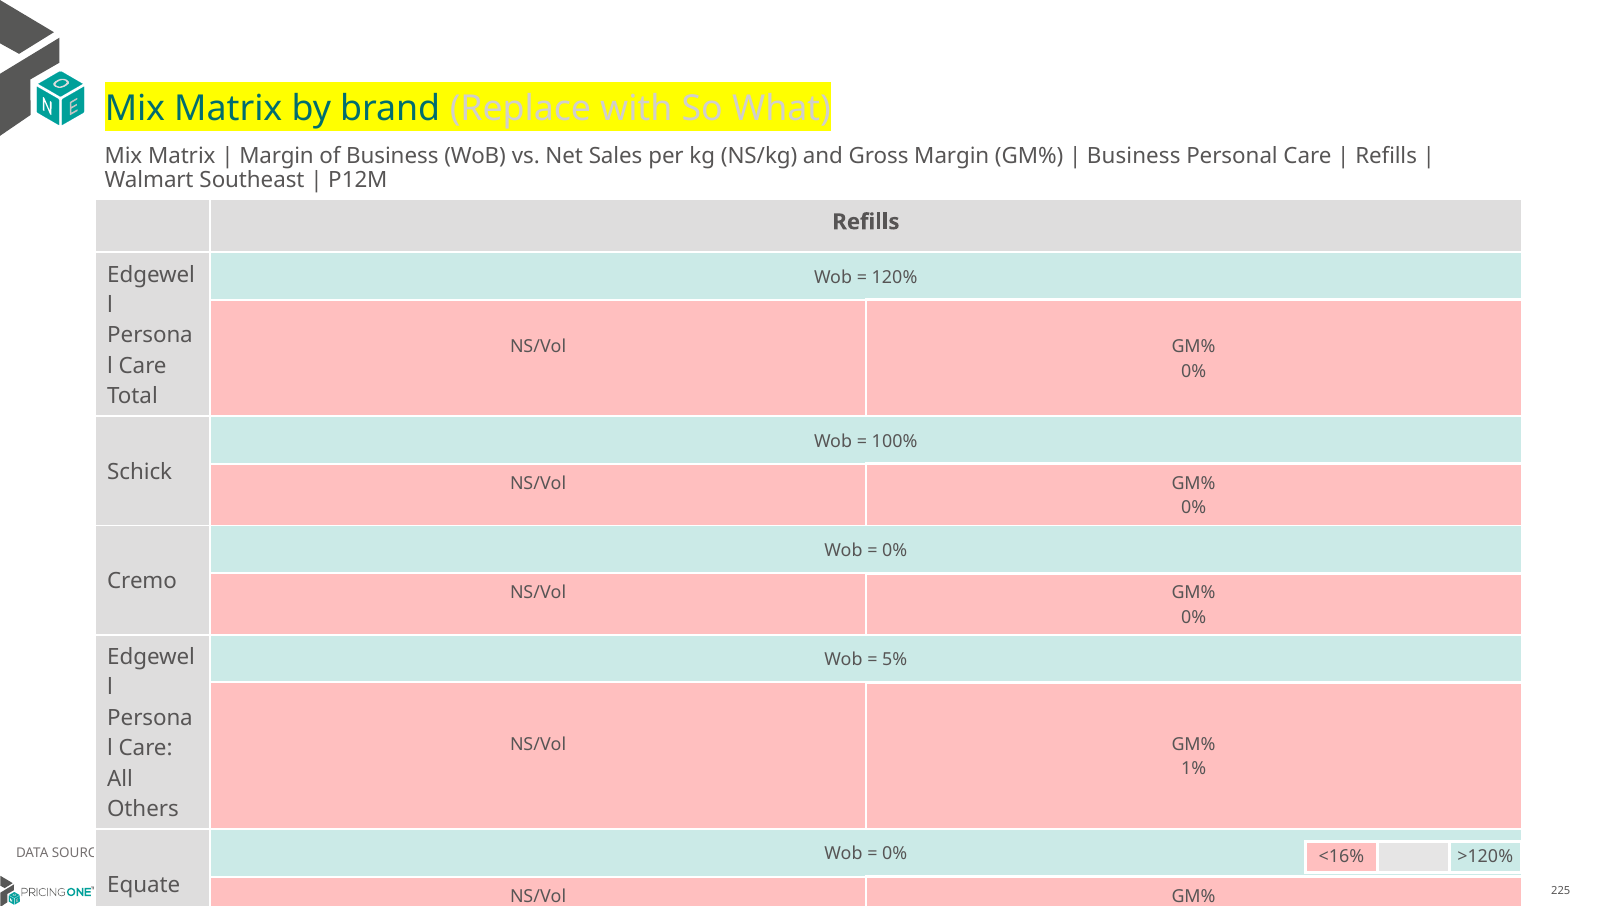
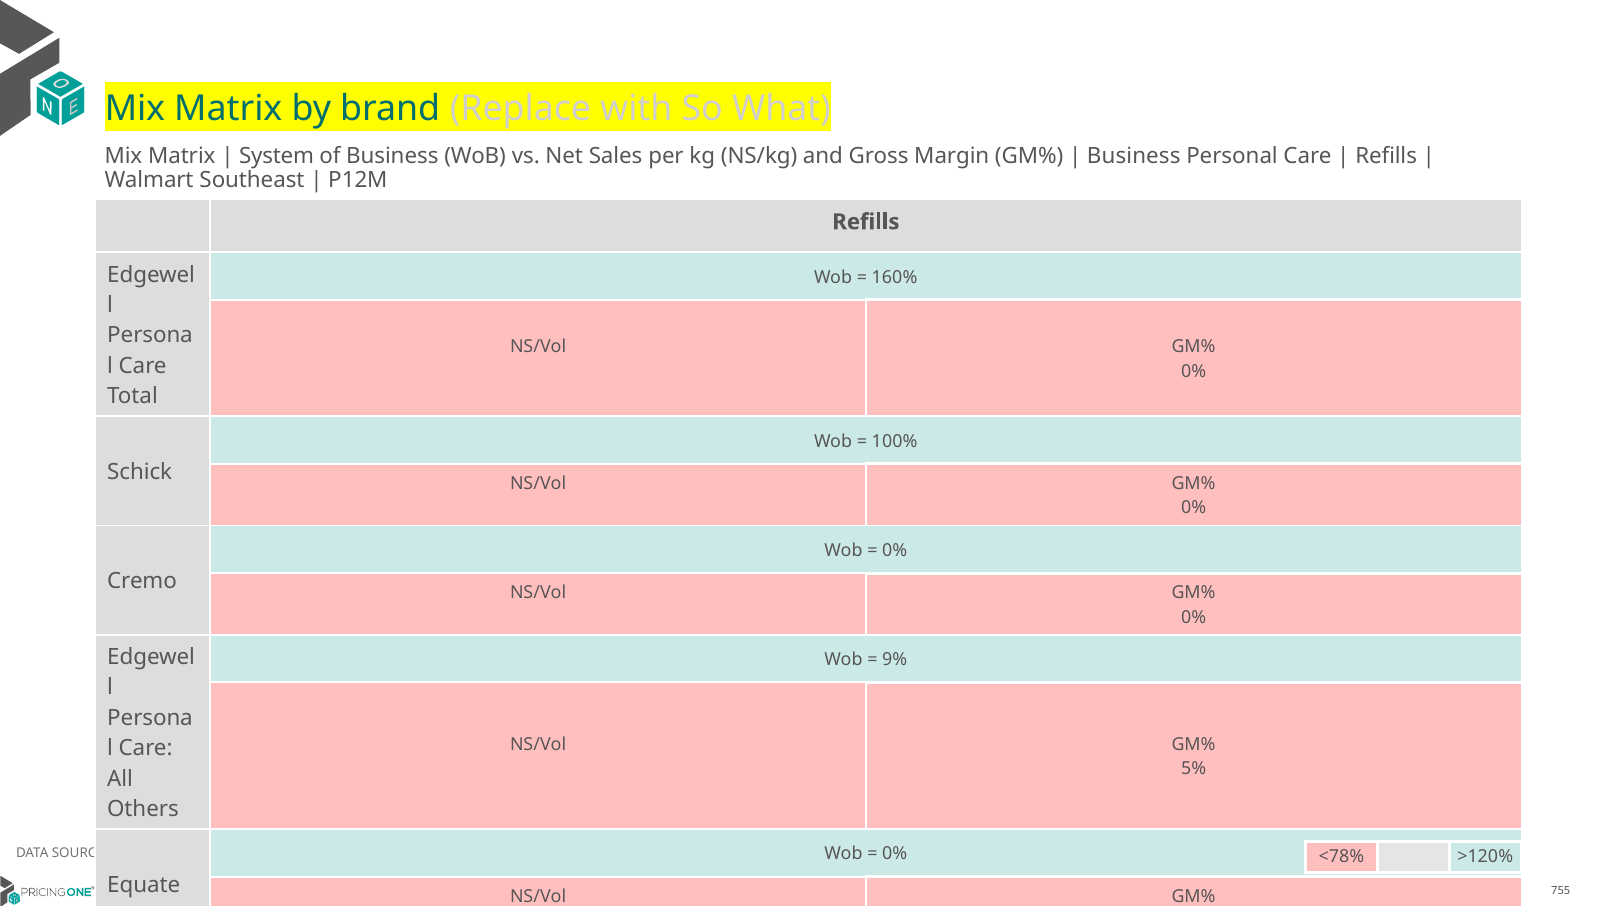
Margin: Margin -> System (277, 156)
120%: 120% -> 160% (895, 277)
5%: 5% -> 9% (895, 659)
1%: 1% -> 5% (1194, 769)
<16%: <16% -> <78% (1341, 857)
225: 225 -> 755 (1561, 890)
